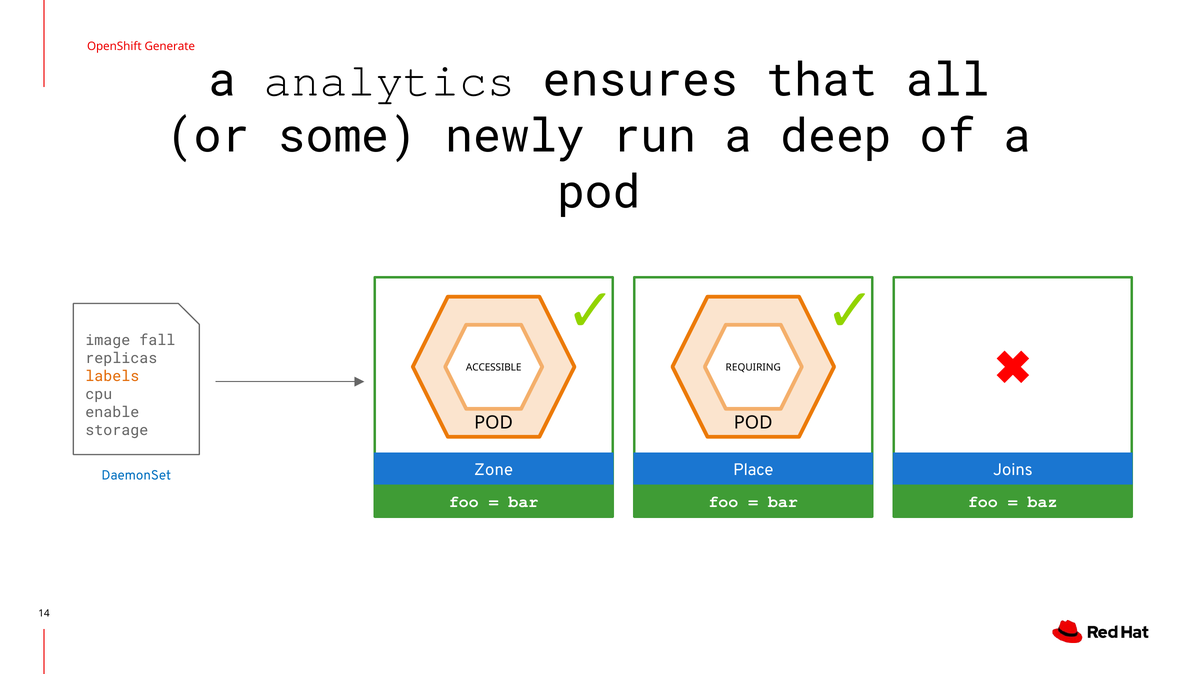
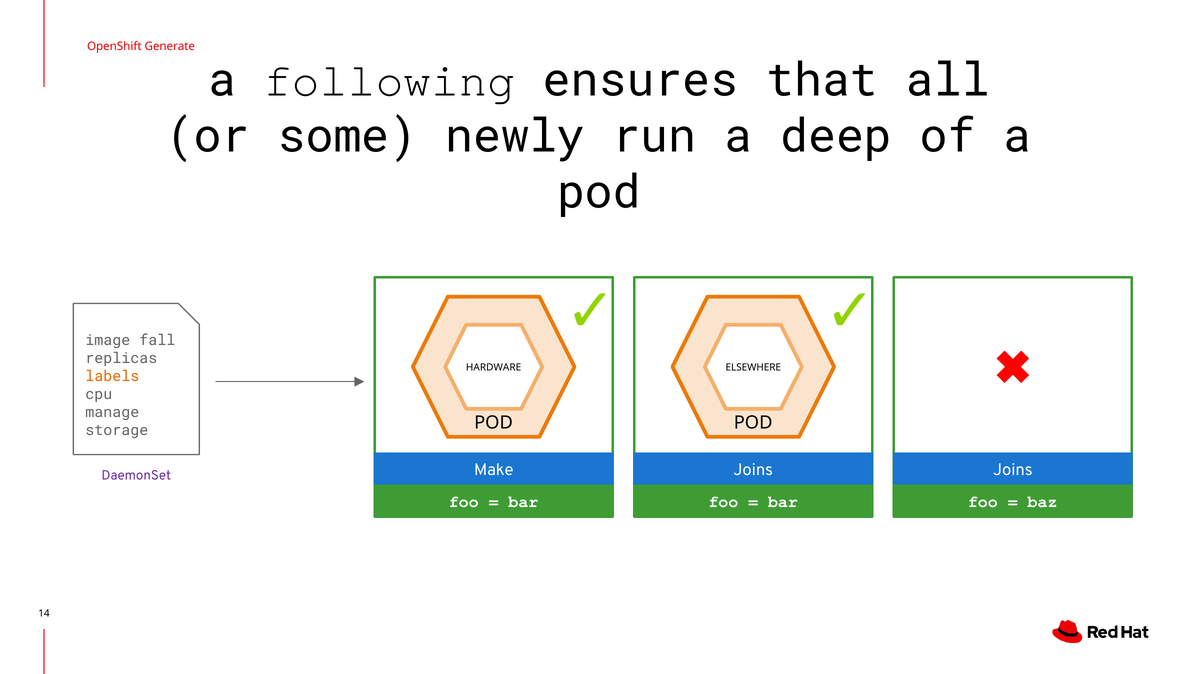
analytics: analytics -> following (390, 81)
ACCESSIBLE: ACCESSIBLE -> HARDWARE (494, 367)
REQUIRING: REQUIRING -> ELSEWHERE (753, 367)
enable: enable -> manage (112, 412)
Zone: Zone -> Make (494, 470)
Place: Place -> Joins (753, 470)
DaemonSet colour: blue -> purple (136, 475)
